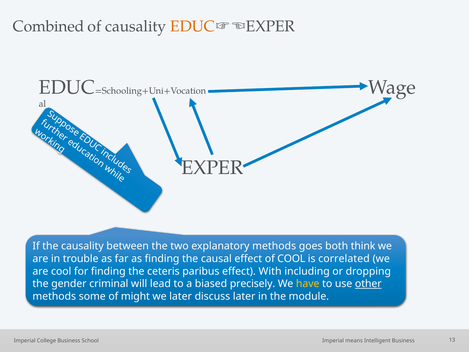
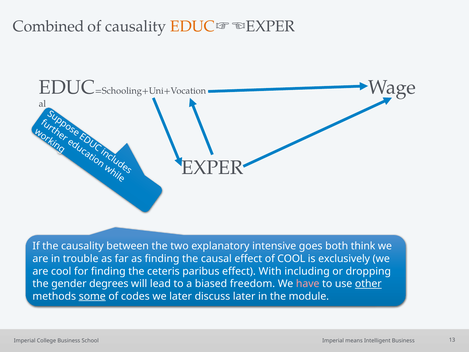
methods: methods -> intensive (274, 246)
correlated: correlated -> exclusively (344, 258)
criminal: criminal -> degrees (109, 283)
precisely: precisely -> freedom (252, 283)
have colour: yellow -> pink (308, 283)
some underline: none -> present (92, 296)
might: might -> codes (135, 296)
